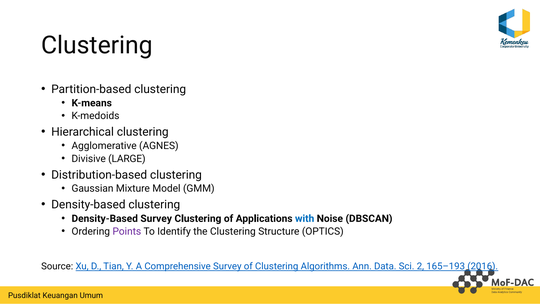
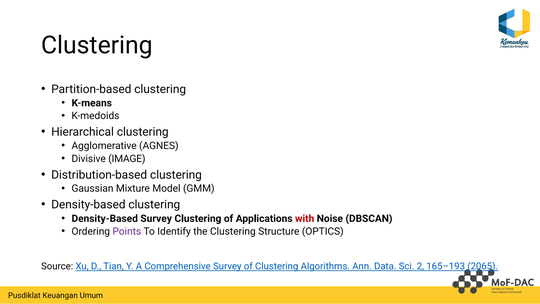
LARGE: LARGE -> IMAGE (127, 159)
with colour: blue -> red (305, 218)
2016: 2016 -> 2065 (483, 266)
